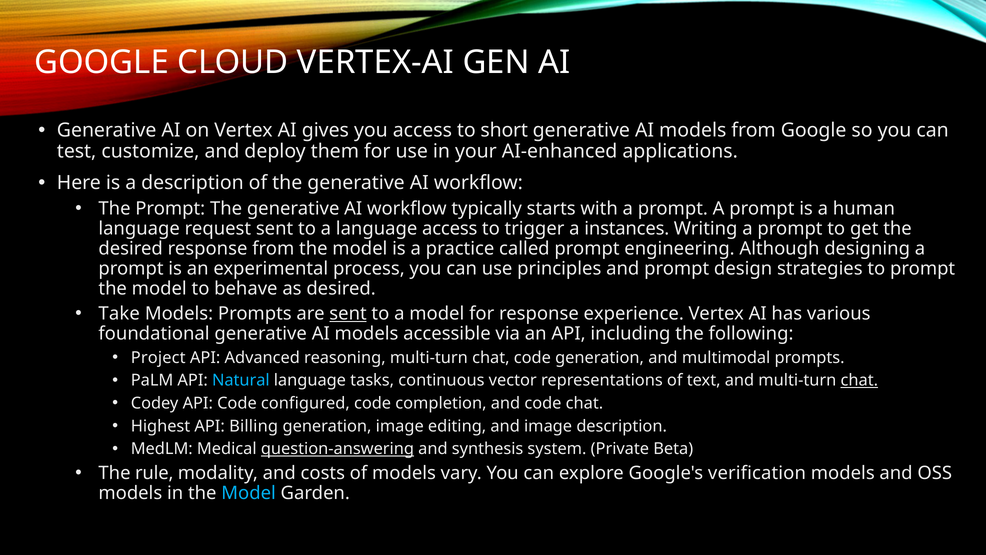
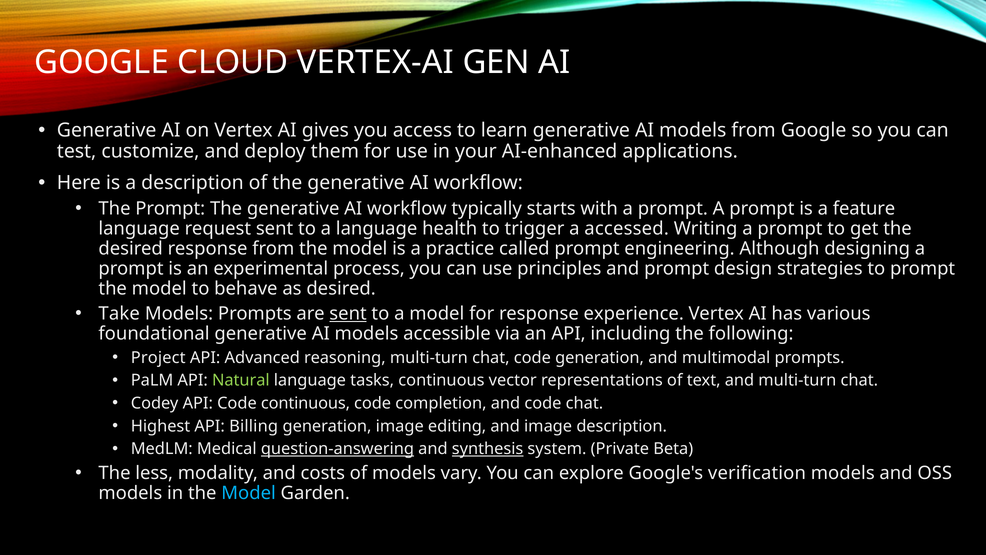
short: short -> learn (504, 130)
human: human -> feature (864, 208)
language access: access -> health (450, 228)
instances: instances -> accessed (627, 228)
Natural colour: light blue -> light green (241, 380)
chat underline: present -> none (859, 380)
Code configured: configured -> continuous (305, 403)
synthesis underline: none -> present (488, 449)
rule: rule -> less (154, 473)
